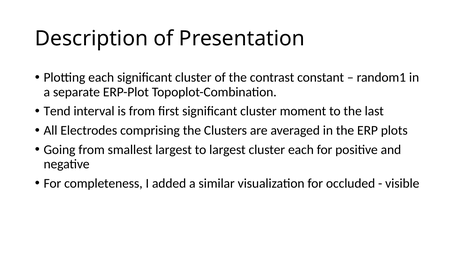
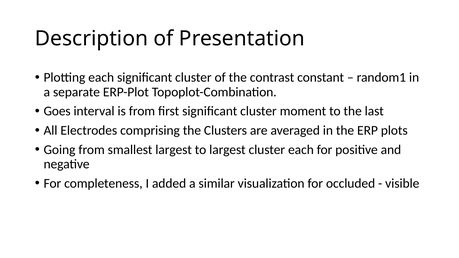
Tend: Tend -> Goes (57, 111)
